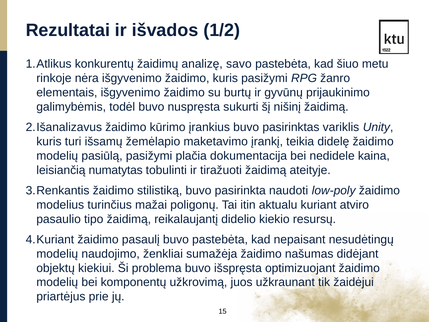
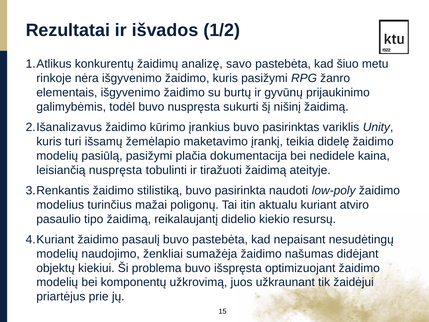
leisiančią numatytas: numatytas -> nuspręsta (116, 170)
